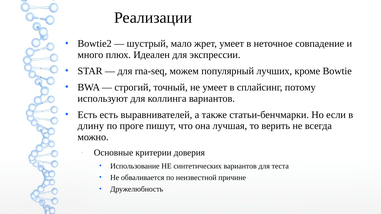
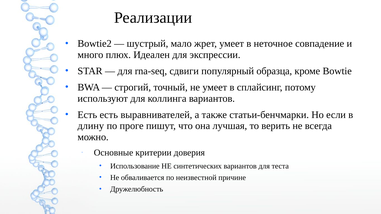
можем: можем -> сдвиги (184, 71)
лучших: лучших -> образца (274, 71)
